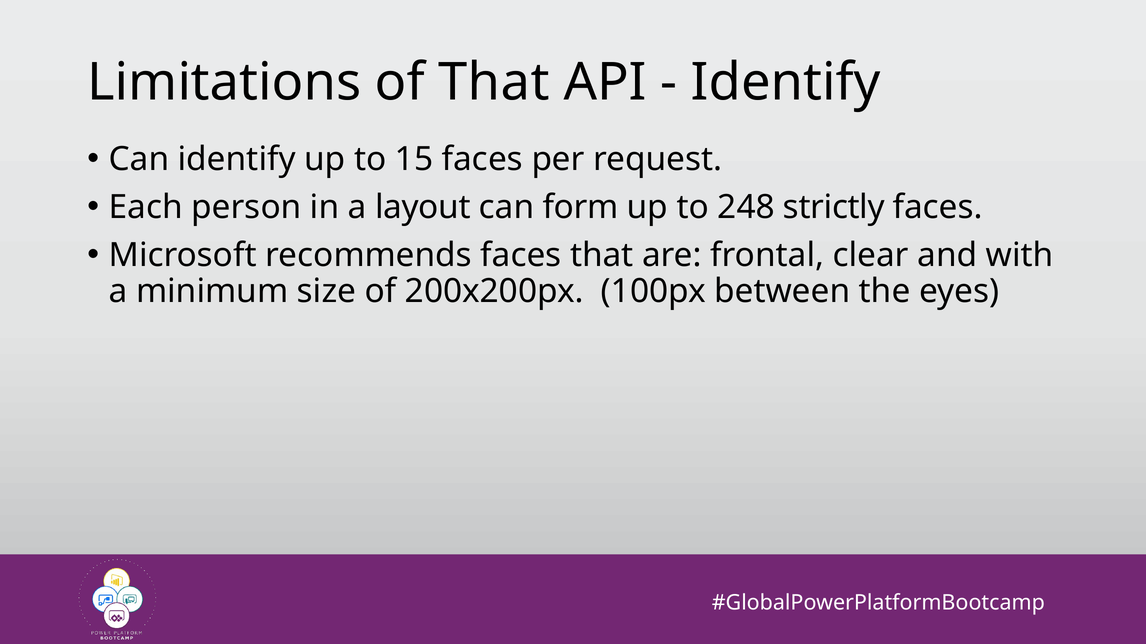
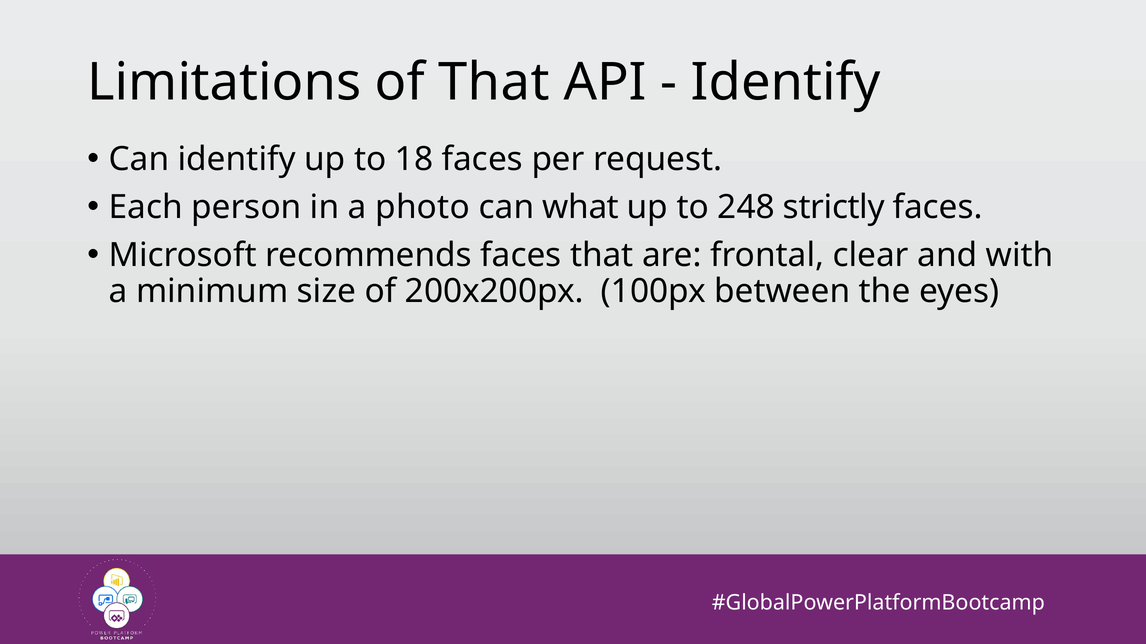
15: 15 -> 18 (414, 159)
layout: layout -> photo (423, 207)
form: form -> what (581, 207)
